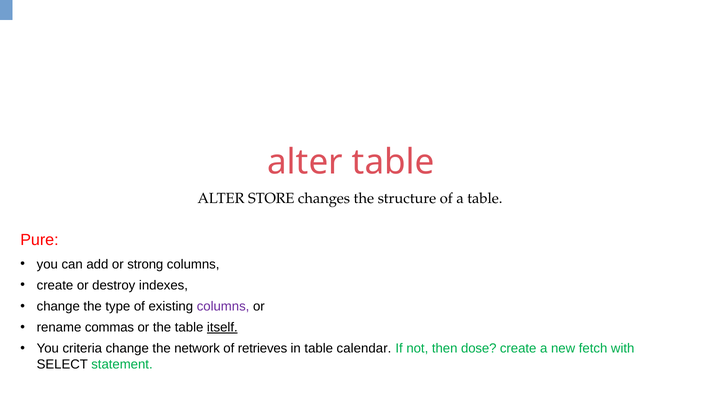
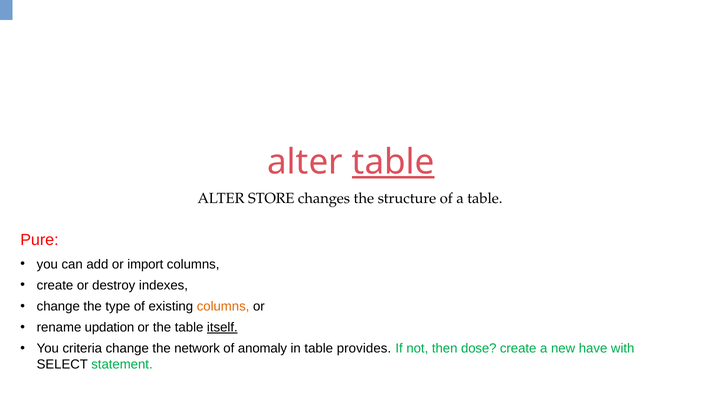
table underline: none -> present (393, 162)
strong: strong -> import (145, 264)
columns colour: purple -> orange (223, 306)
commas: commas -> updation (109, 327)
retrieves: retrieves -> anomaly (263, 348)
calendar: calendar -> provides (364, 348)
fetch: fetch -> have (593, 348)
